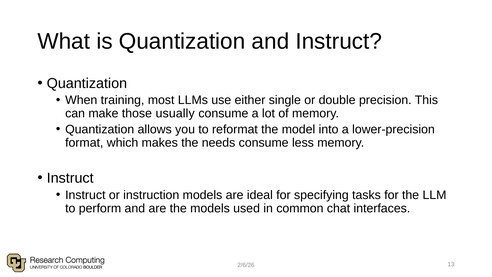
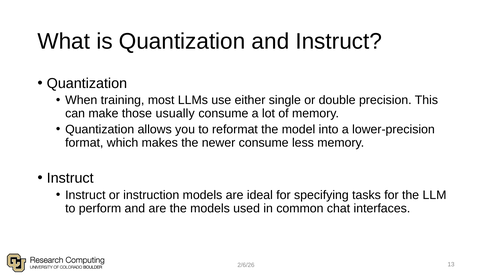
needs: needs -> newer (219, 143)
